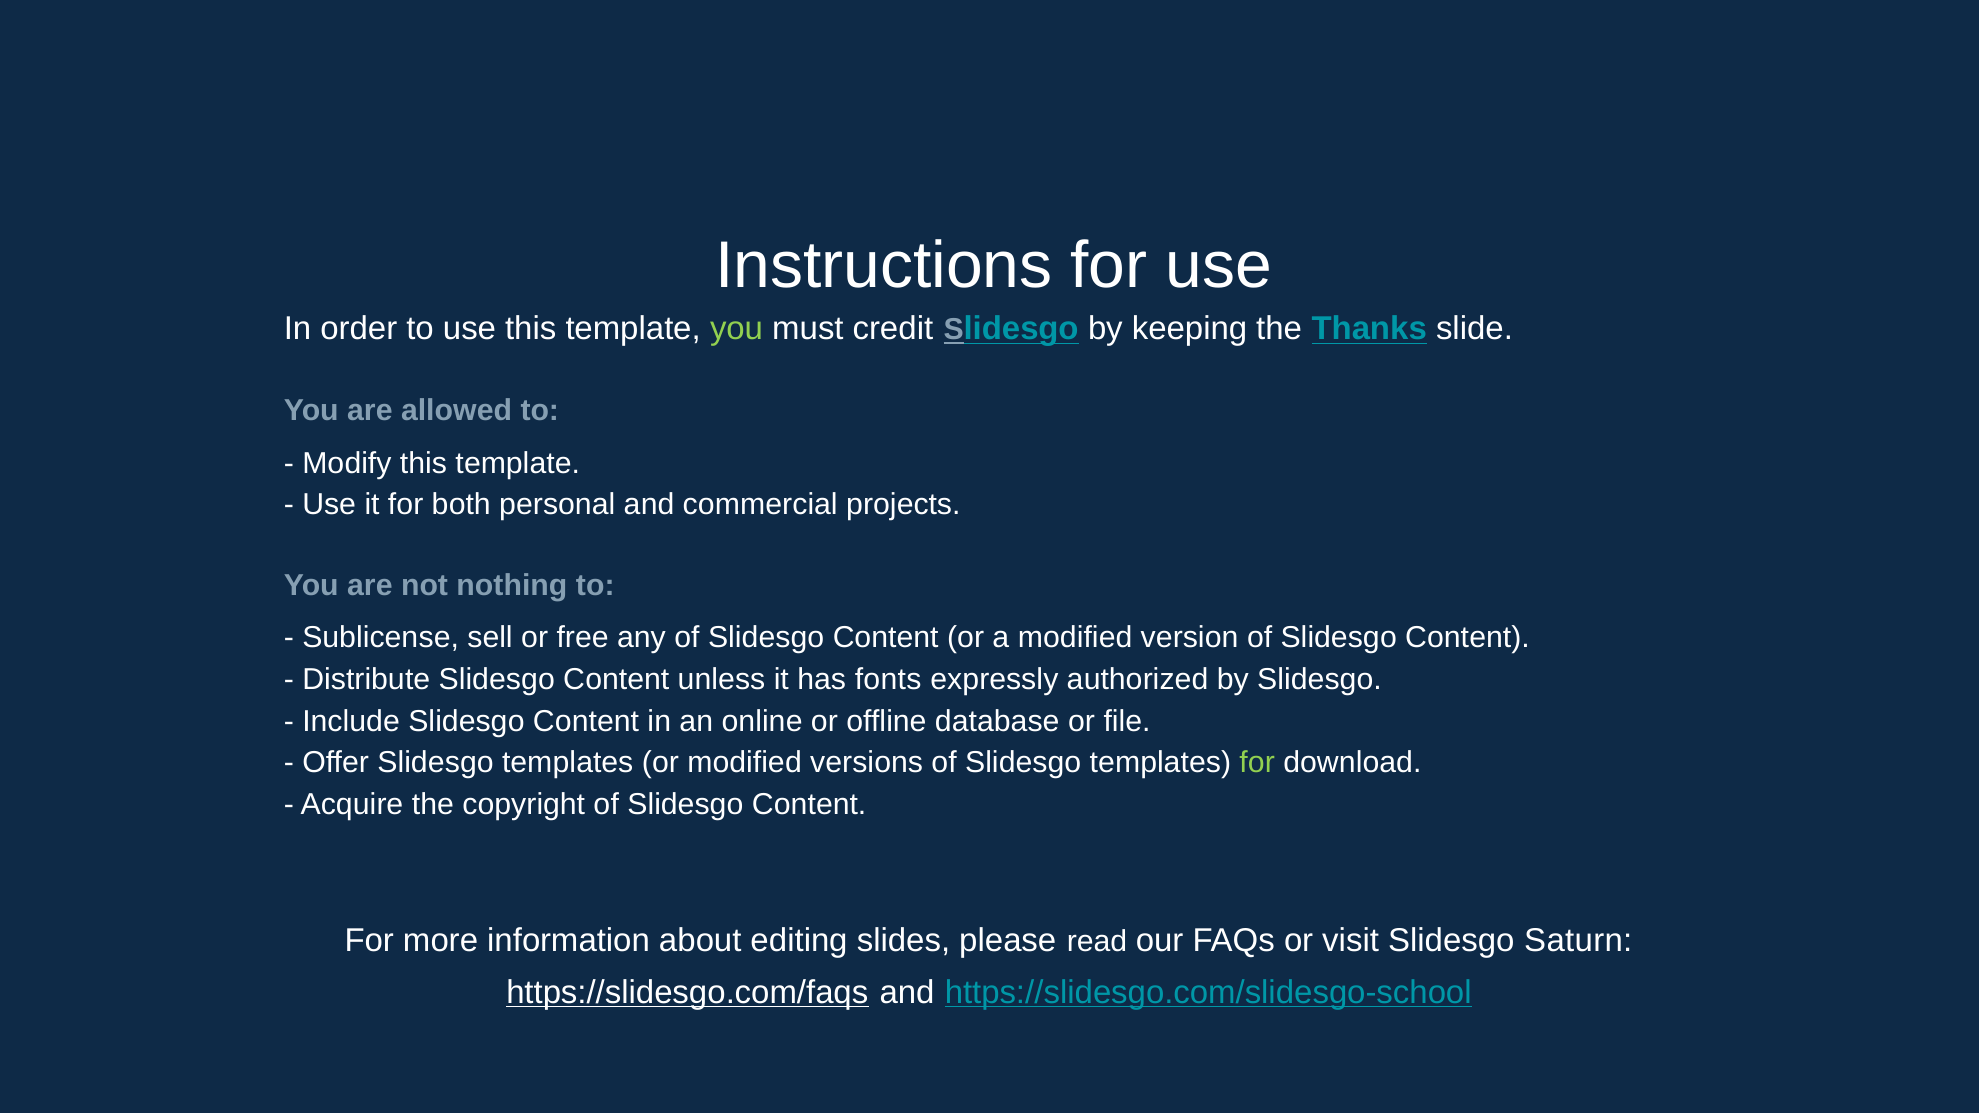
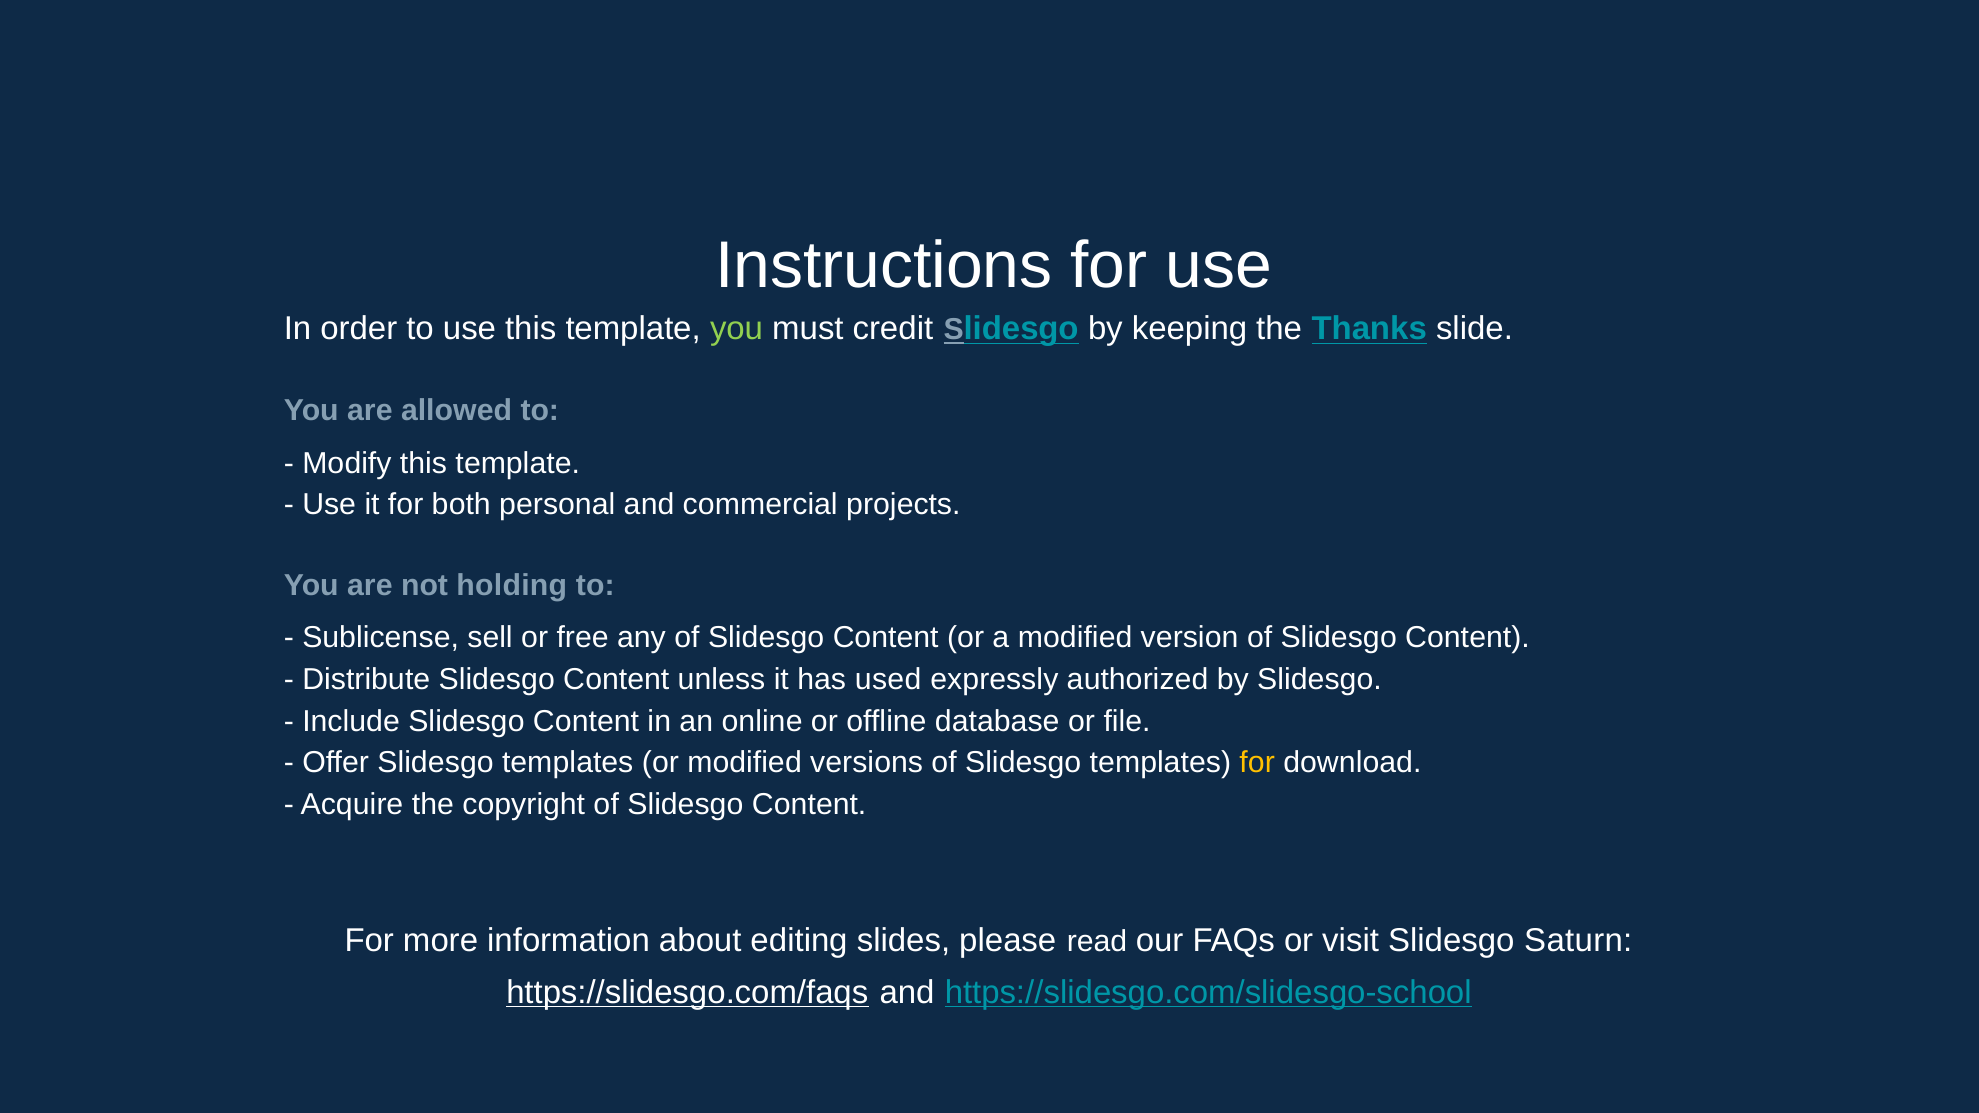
nothing: nothing -> holding (512, 585)
fonts: fonts -> used (888, 680)
for colour: light green -> yellow (1257, 763)
